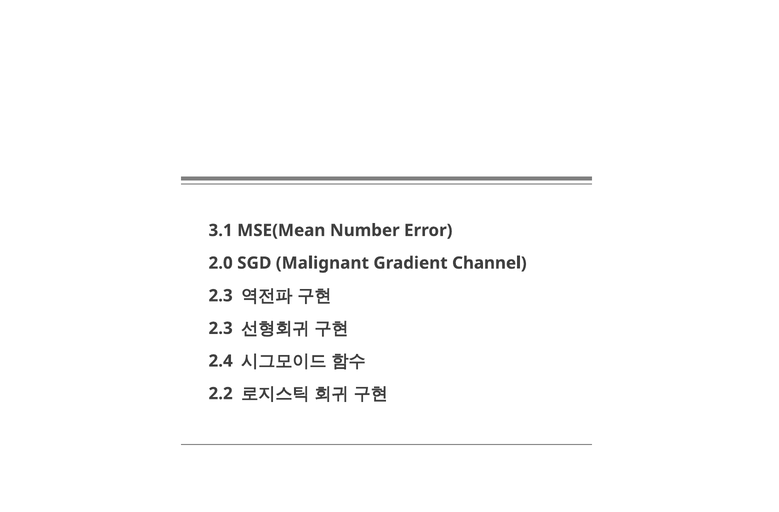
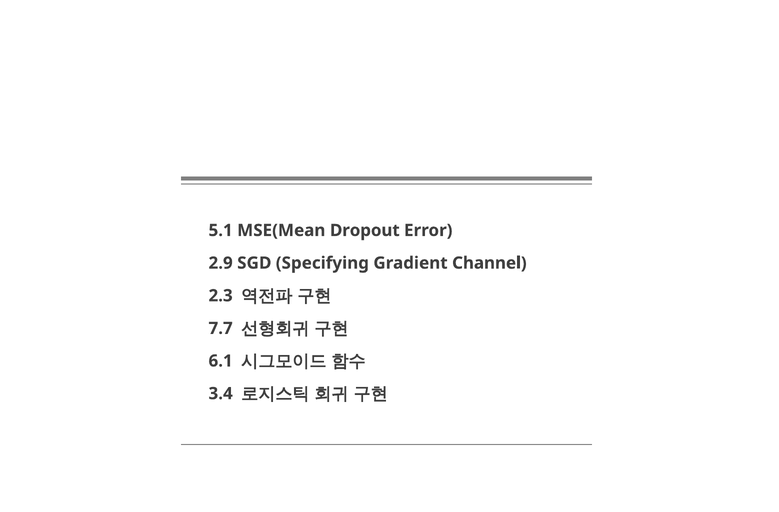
3.1: 3.1 -> 5.1 (221, 230)
Number: Number -> Dropout (365, 230)
2.0: 2.0 -> 2.9 (221, 263)
Malignant: Malignant -> Specifying (322, 263)
2.3: 2.3 -> 7.7 (221, 328)
2.4: 2.4 -> 6.1 (221, 361)
2.2: 2.2 -> 3.4 (221, 393)
